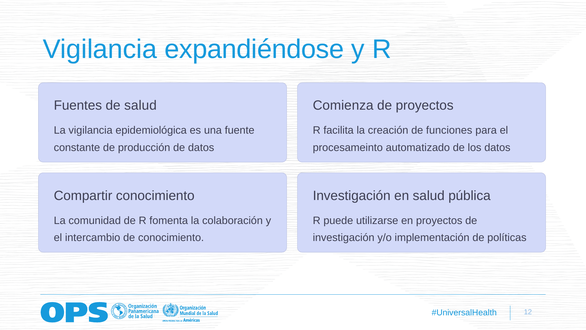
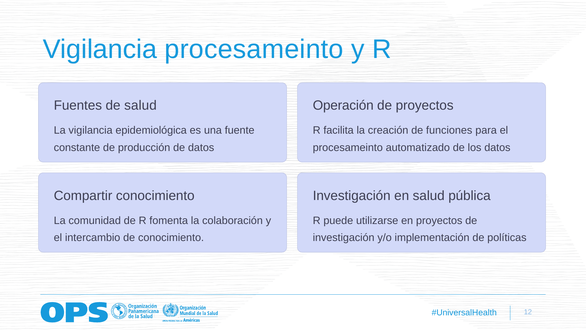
Vigilancia expandiéndose: expandiéndose -> procesameinto (254, 49)
Comienza: Comienza -> Operación (343, 105)
